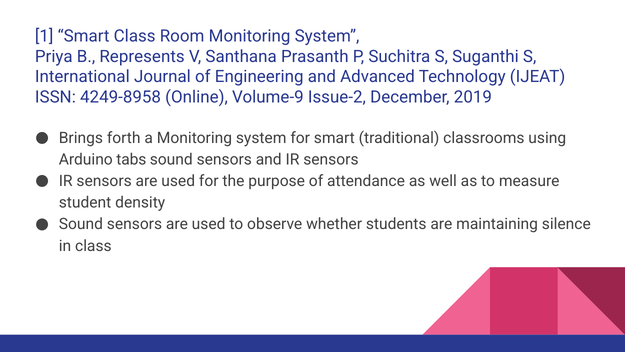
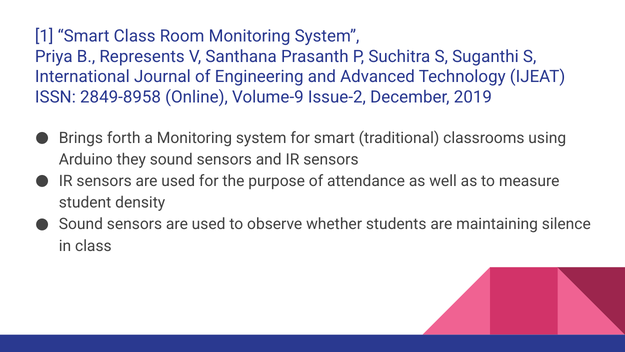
4249-8958: 4249-8958 -> 2849-8958 (121, 97)
tabs: tabs -> they (131, 159)
